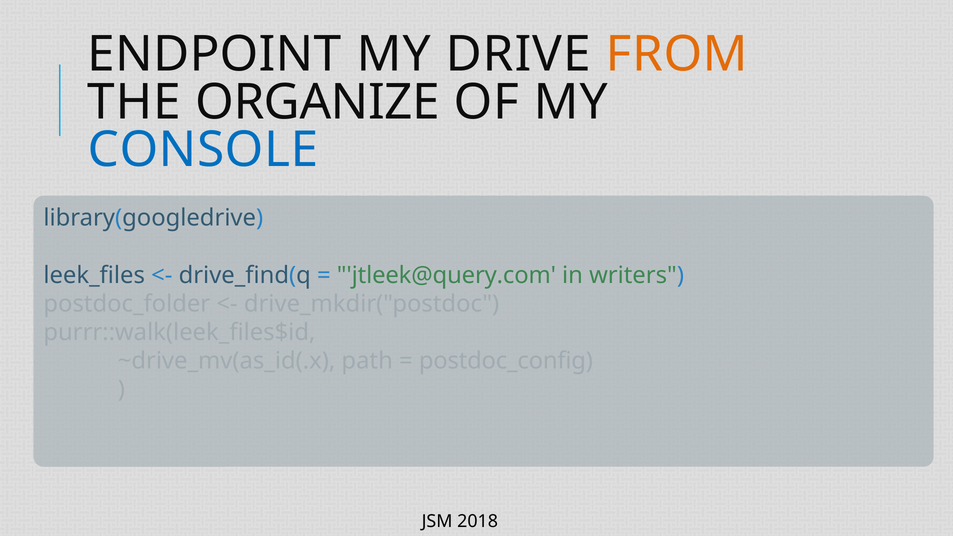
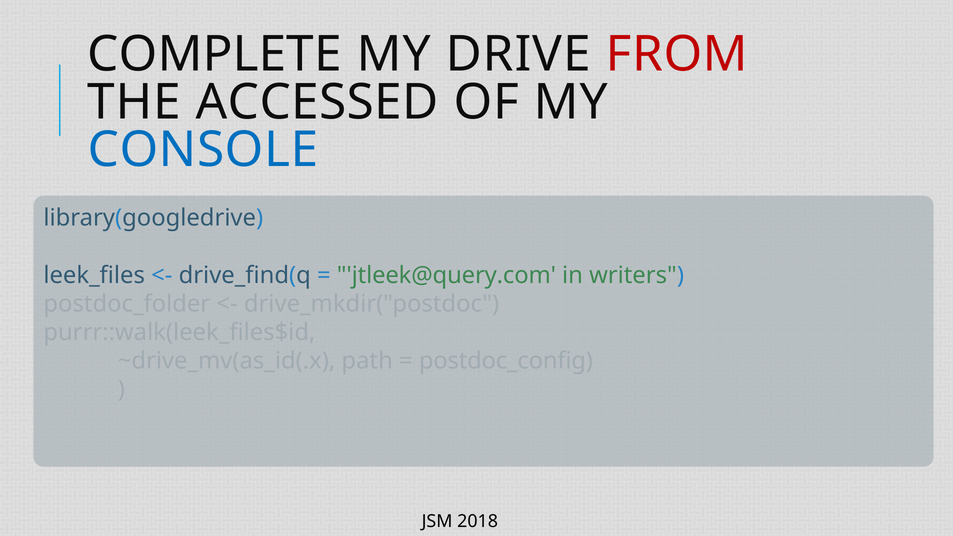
ENDPOINT: ENDPOINT -> COMPLETE (214, 55)
FROM colour: orange -> red (677, 55)
ORGANIZE: ORGANIZE -> ACCESSED (317, 102)
